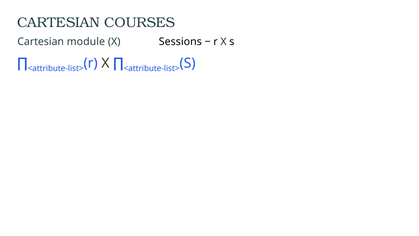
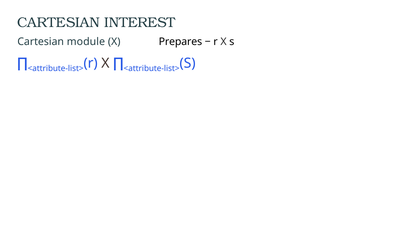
COURSES: COURSES -> INTEREST (140, 22)
Sessions: Sessions -> Prepares (180, 42)
